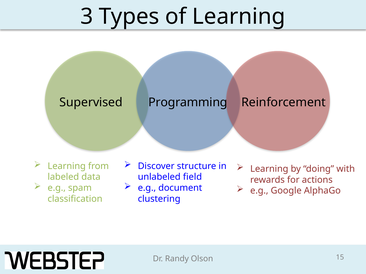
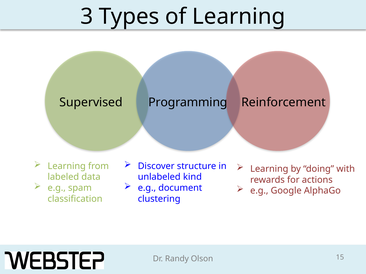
field: field -> kind (192, 177)
